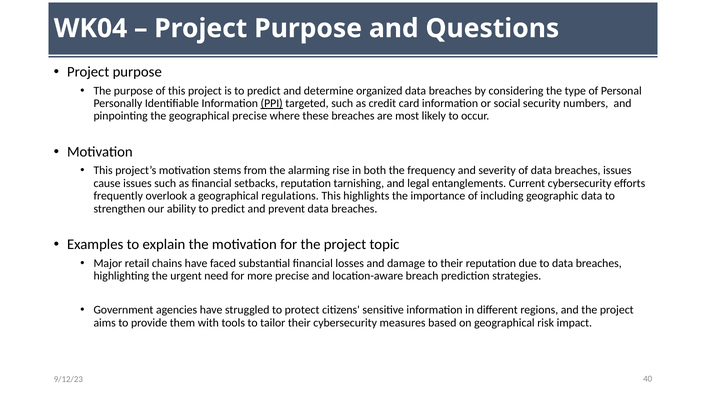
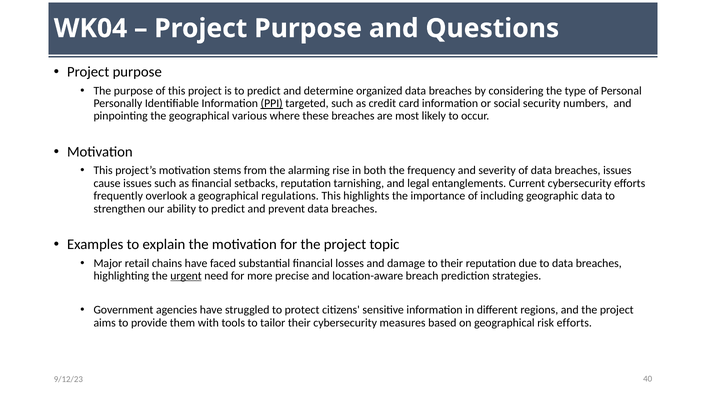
geographical precise: precise -> various (250, 116)
urgent underline: none -> present (186, 276)
risk impact: impact -> efforts (574, 323)
